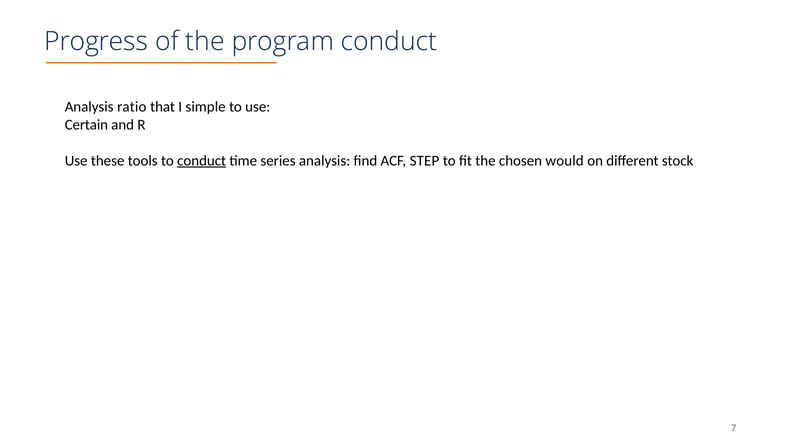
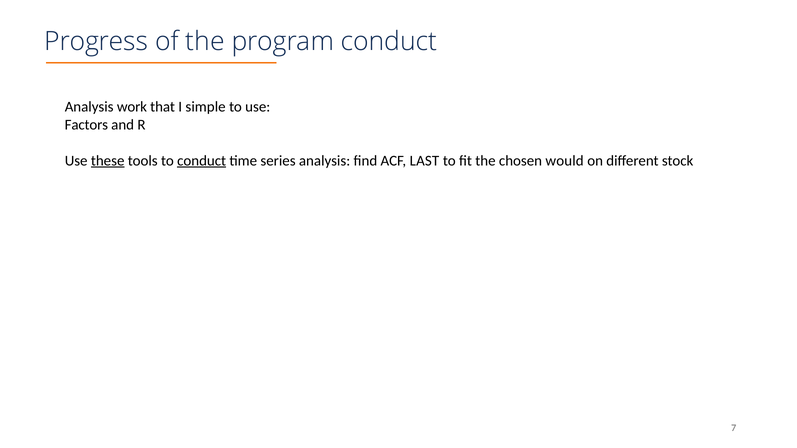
ratio: ratio -> work (132, 107)
Certain: Certain -> Factors (86, 125)
these underline: none -> present (108, 161)
STEP: STEP -> LAST (424, 161)
